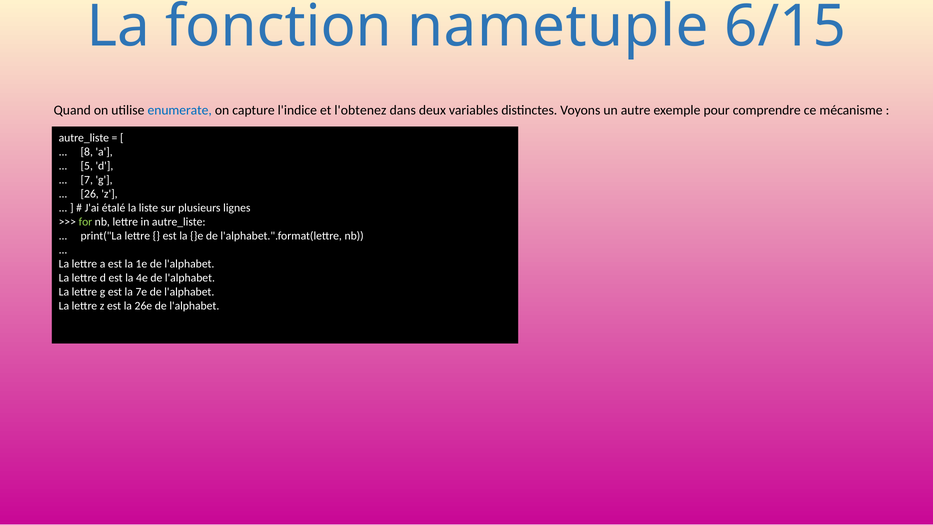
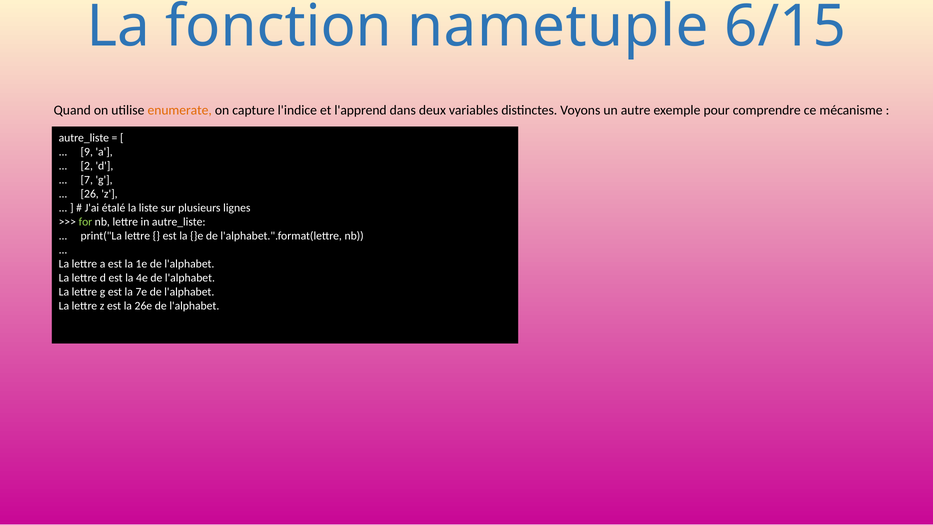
enumerate colour: blue -> orange (180, 110)
l'obtenez: l'obtenez -> l'apprend (361, 110)
8: 8 -> 9 (87, 152)
5: 5 -> 2 (87, 166)
